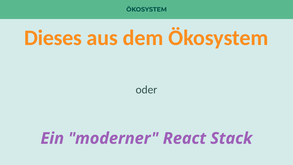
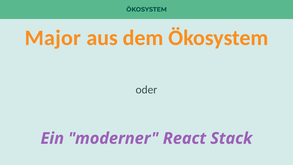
Dieses: Dieses -> Major (53, 38)
